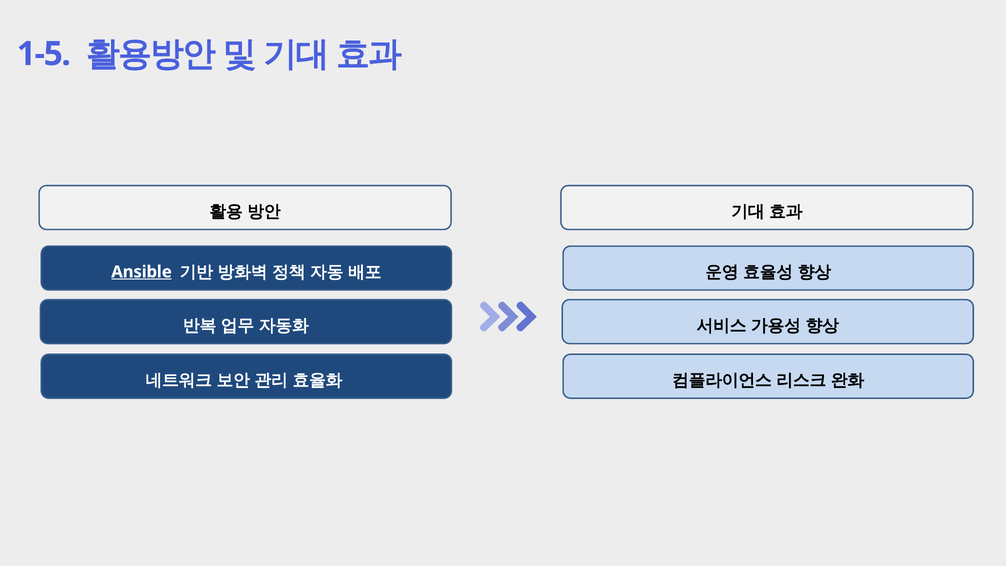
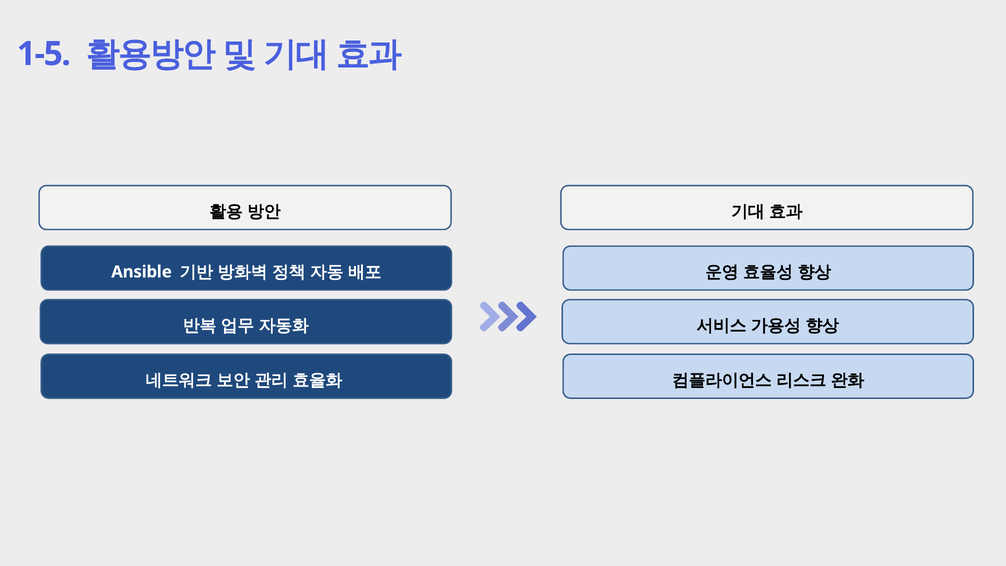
Ansible underline: present -> none (142, 272)
